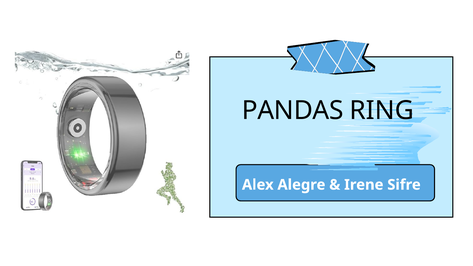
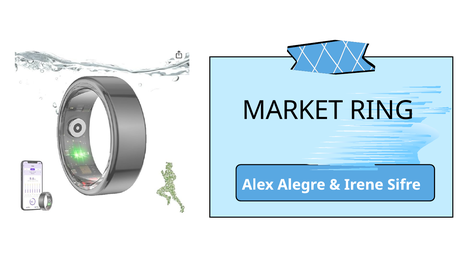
PANDAS: PANDAS -> MARKET (293, 111)
